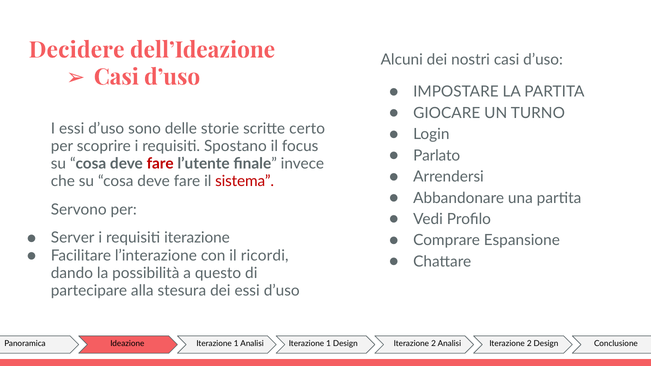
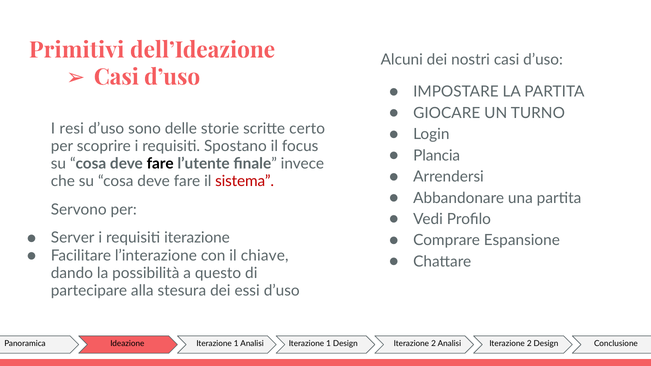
Decidere: Decidere -> Primitivi (77, 50)
I essi: essi -> resi (72, 129)
Parlato: Parlato -> Plancia (437, 156)
fare colour: red -> black (160, 164)
ricordi: ricordi -> chiave (265, 256)
